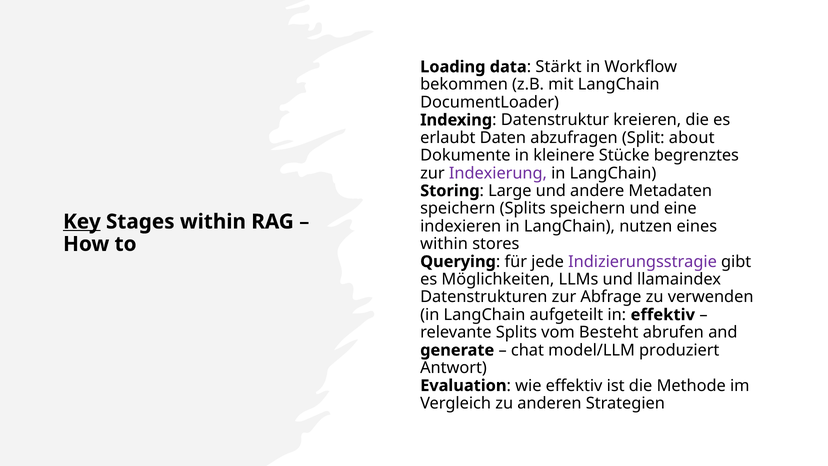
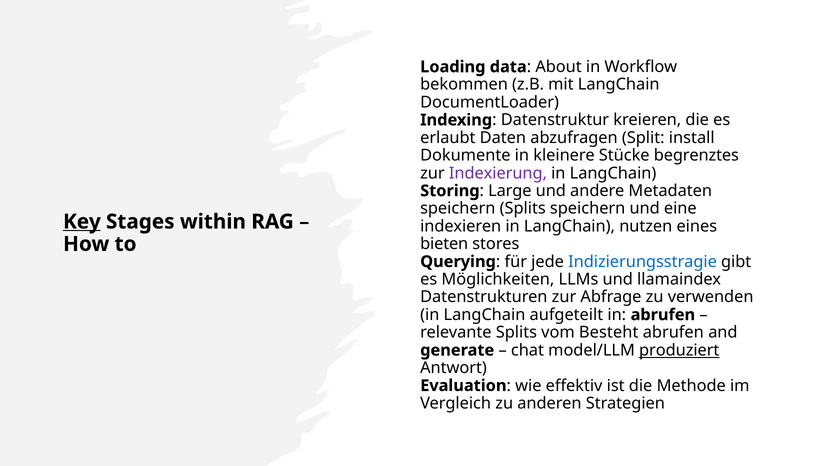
Stärkt: Stärkt -> About (559, 67)
about: about -> install (692, 138)
within: within -> bieten (444, 244)
Indizierungsstragie colour: purple -> blue (643, 262)
in effektiv: effektiv -> abrufen (663, 315)
produziert underline: none -> present (679, 350)
